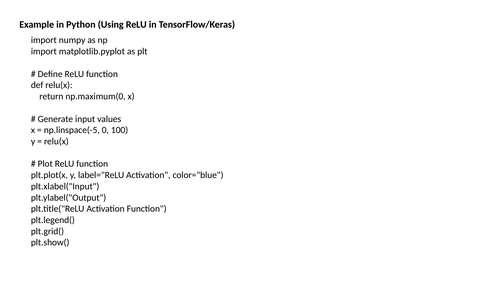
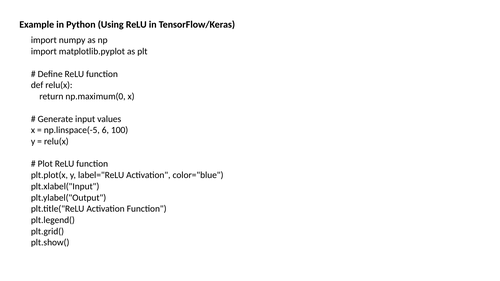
0: 0 -> 6 (105, 130)
